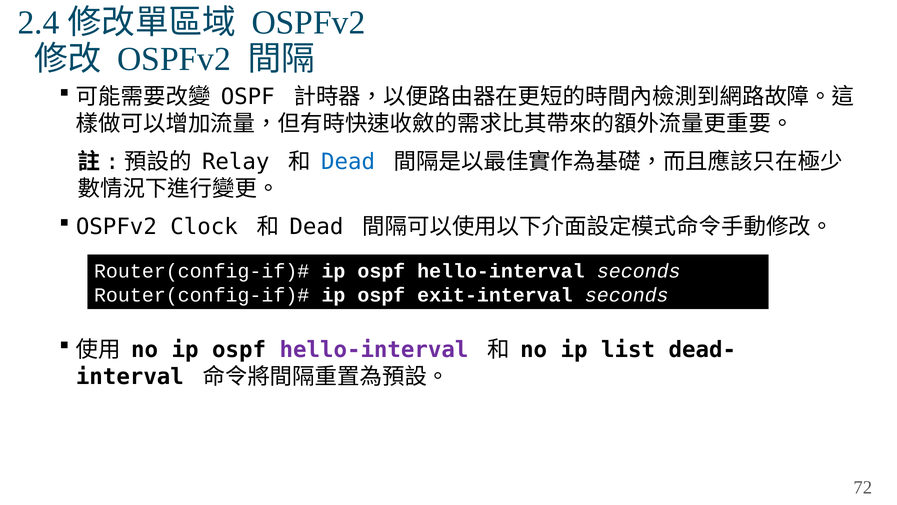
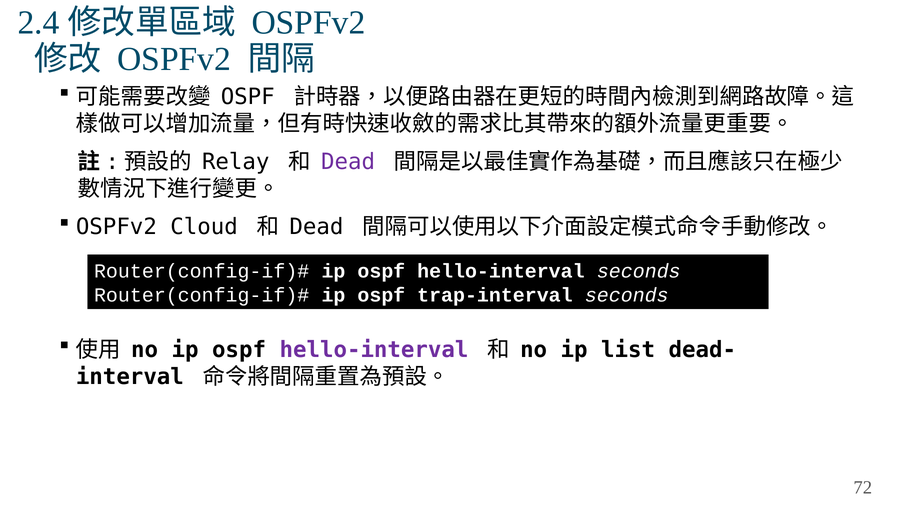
Dead colour: blue -> purple (348, 162)
Clock: Clock -> Cloud (204, 227)
exit-interval: exit-interval -> trap-interval (495, 295)
